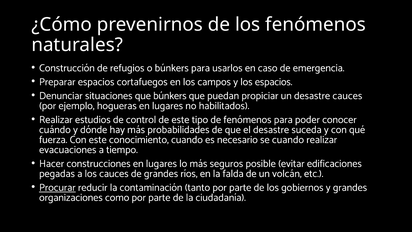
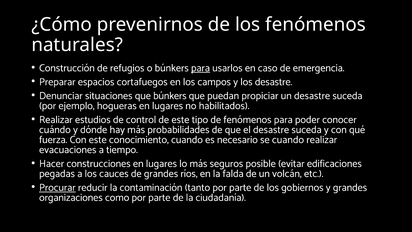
para underline: none -> present (200, 68)
los espacios: espacios -> desastre (274, 82)
un desastre cauces: cauces -> suceda (347, 96)
